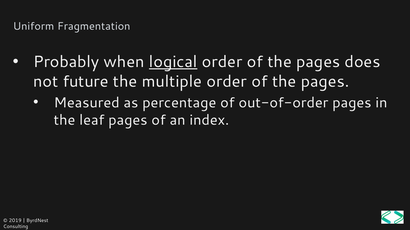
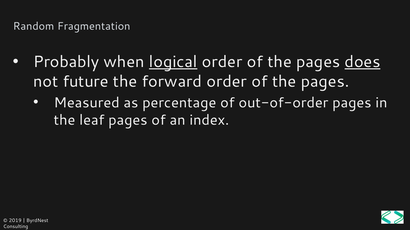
Uniform: Uniform -> Random (34, 26)
does underline: none -> present (363, 62)
multiple: multiple -> forward (172, 82)
